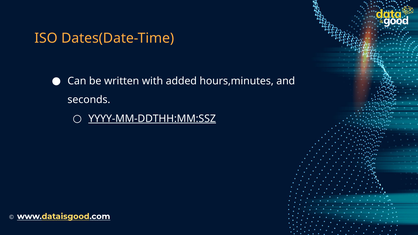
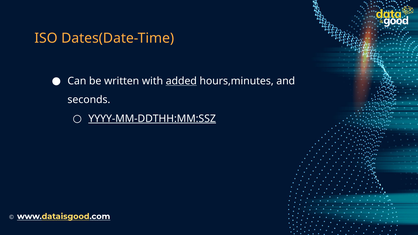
added underline: none -> present (181, 81)
